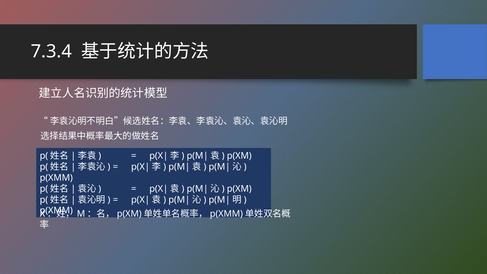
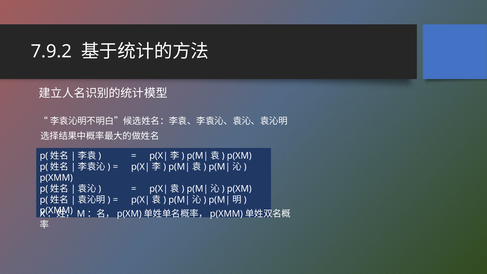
7.3.4: 7.3.4 -> 7.9.2 (51, 52)
